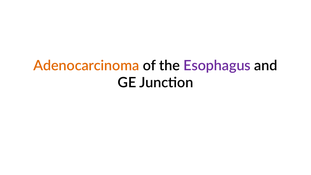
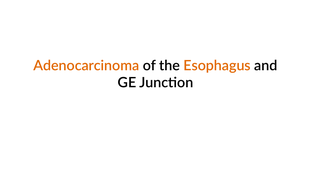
Esophagus colour: purple -> orange (217, 66)
